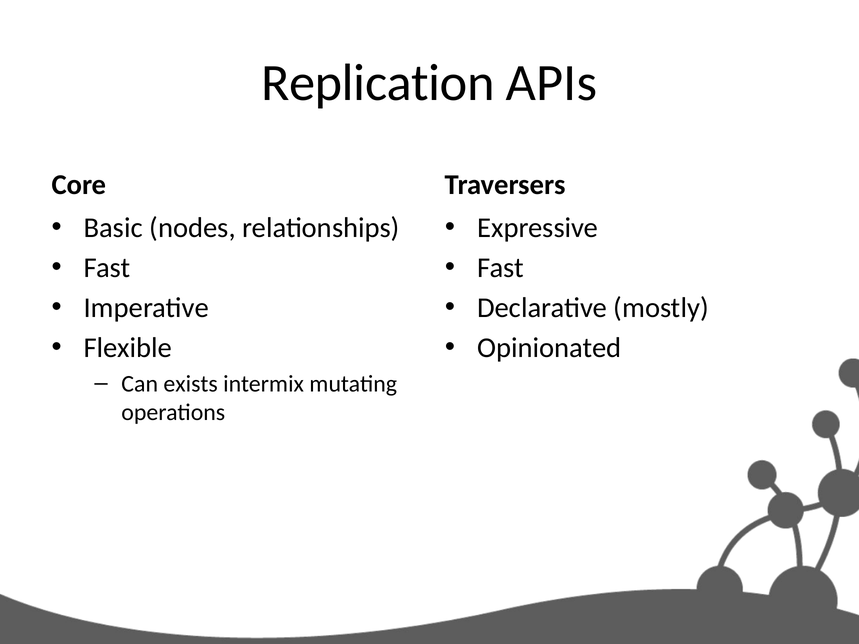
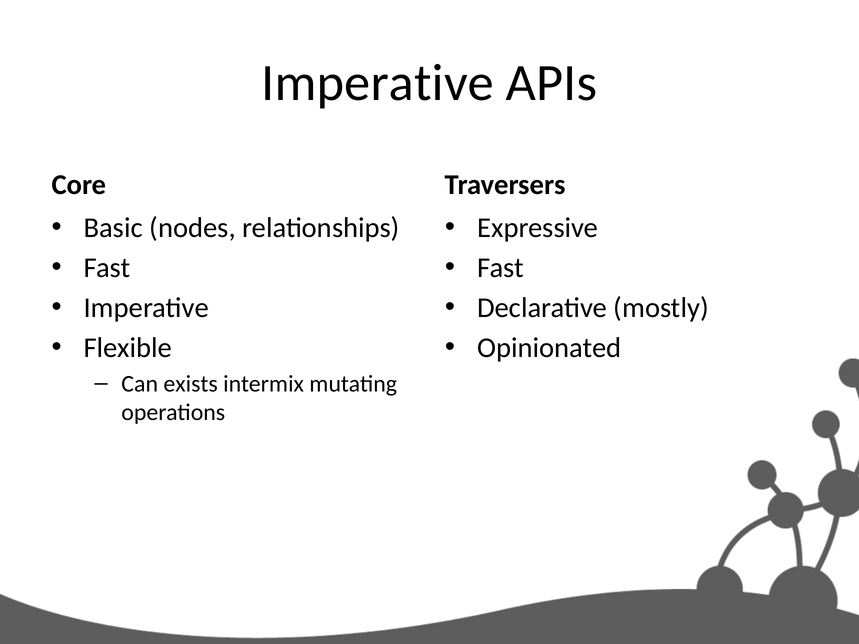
Replication: Replication -> Imperative (378, 83)
